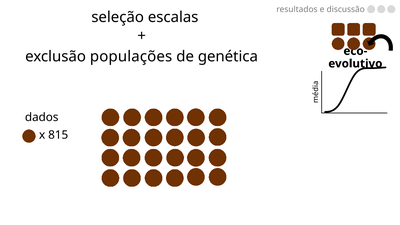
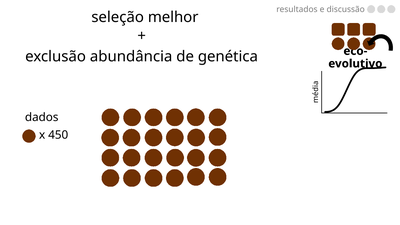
escalas: escalas -> melhor (173, 17)
populações: populações -> abundância (131, 56)
815: 815 -> 450 (58, 135)
